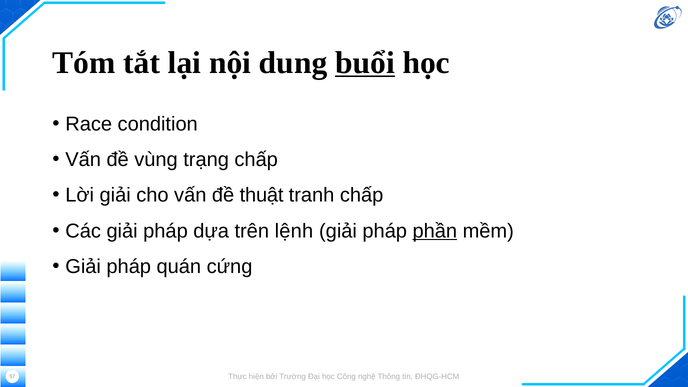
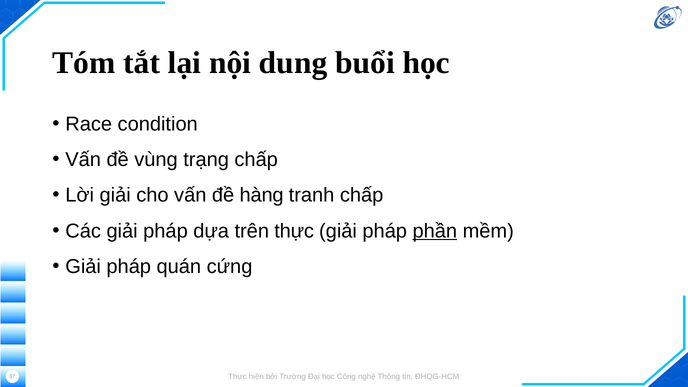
buổi underline: present -> none (365, 63)
thuật: thuật -> hàng (262, 195)
trên lệnh: lệnh -> thực (294, 231)
